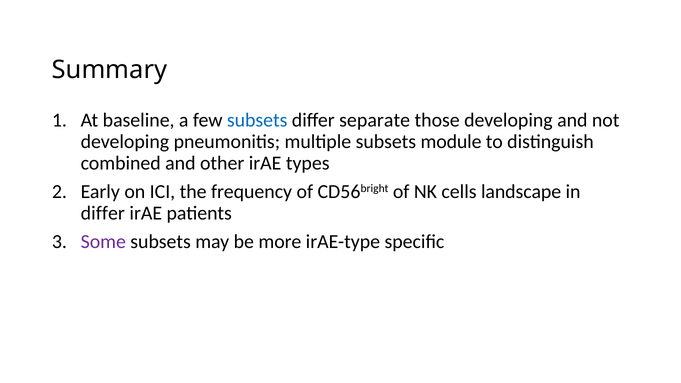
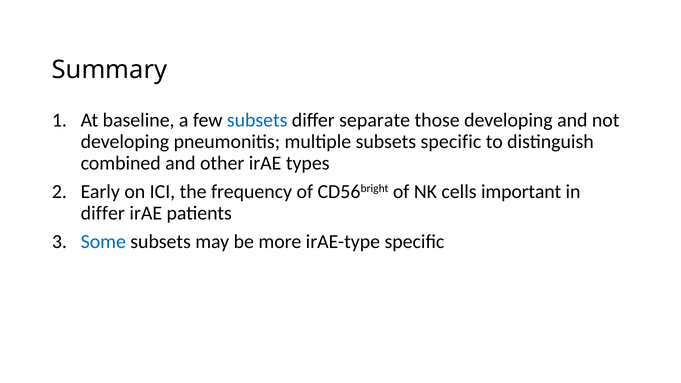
subsets module: module -> specific (451, 142)
landscape: landscape -> important (521, 192)
Some colour: purple -> blue (103, 242)
